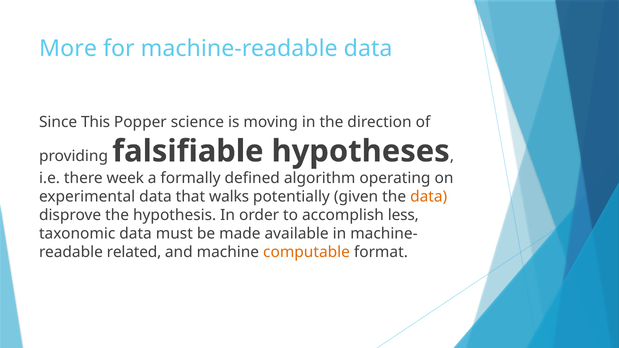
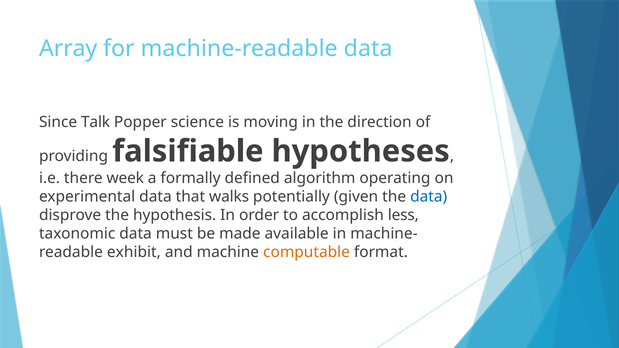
More: More -> Array (68, 49)
This: This -> Talk (96, 122)
data colour: orange -> blue (429, 197)
related: related -> exhibit (134, 252)
